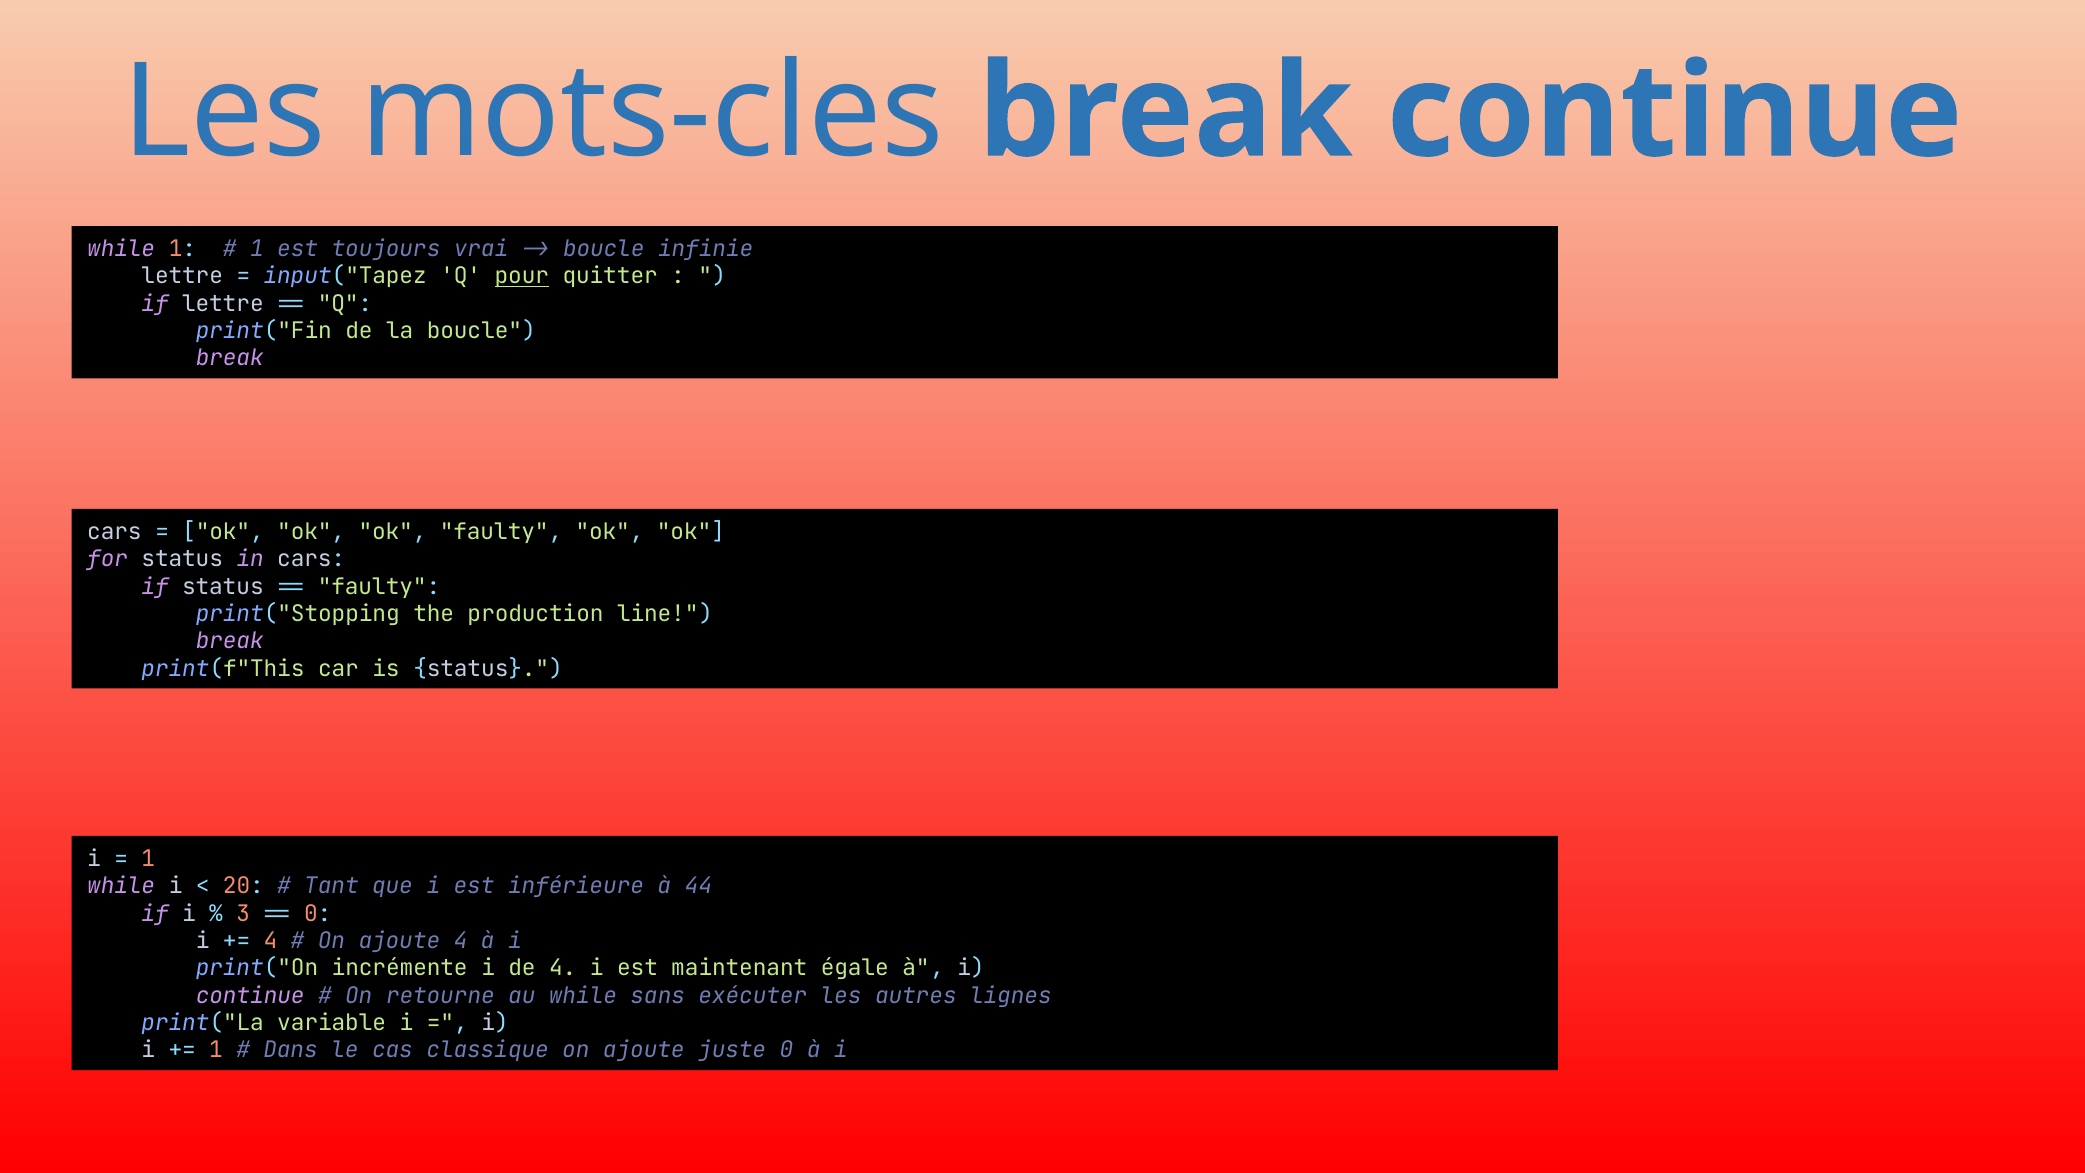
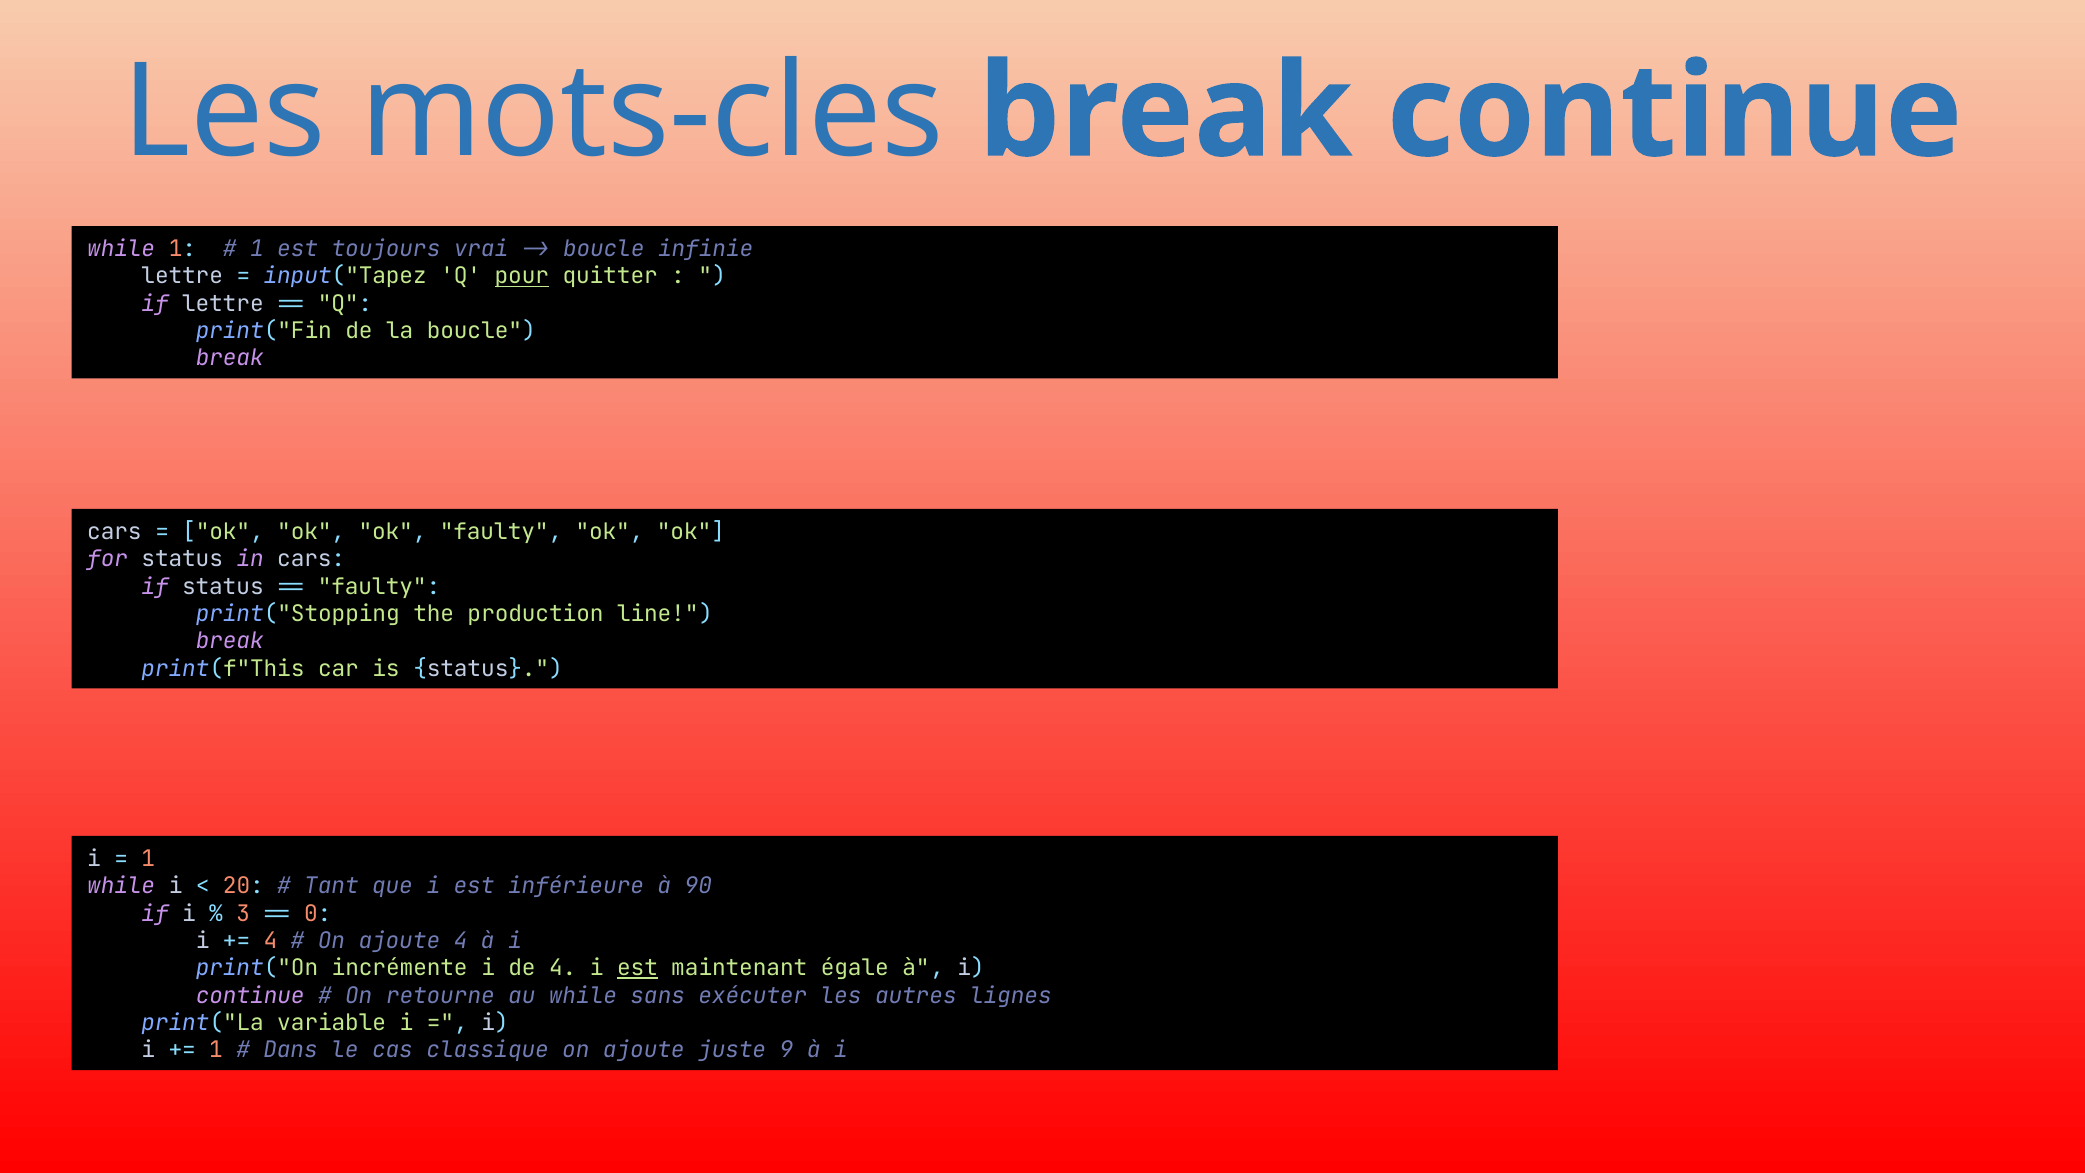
44: 44 -> 90 (698, 886)
est underline: none -> present (638, 968)
juste 0: 0 -> 9 (787, 1050)
